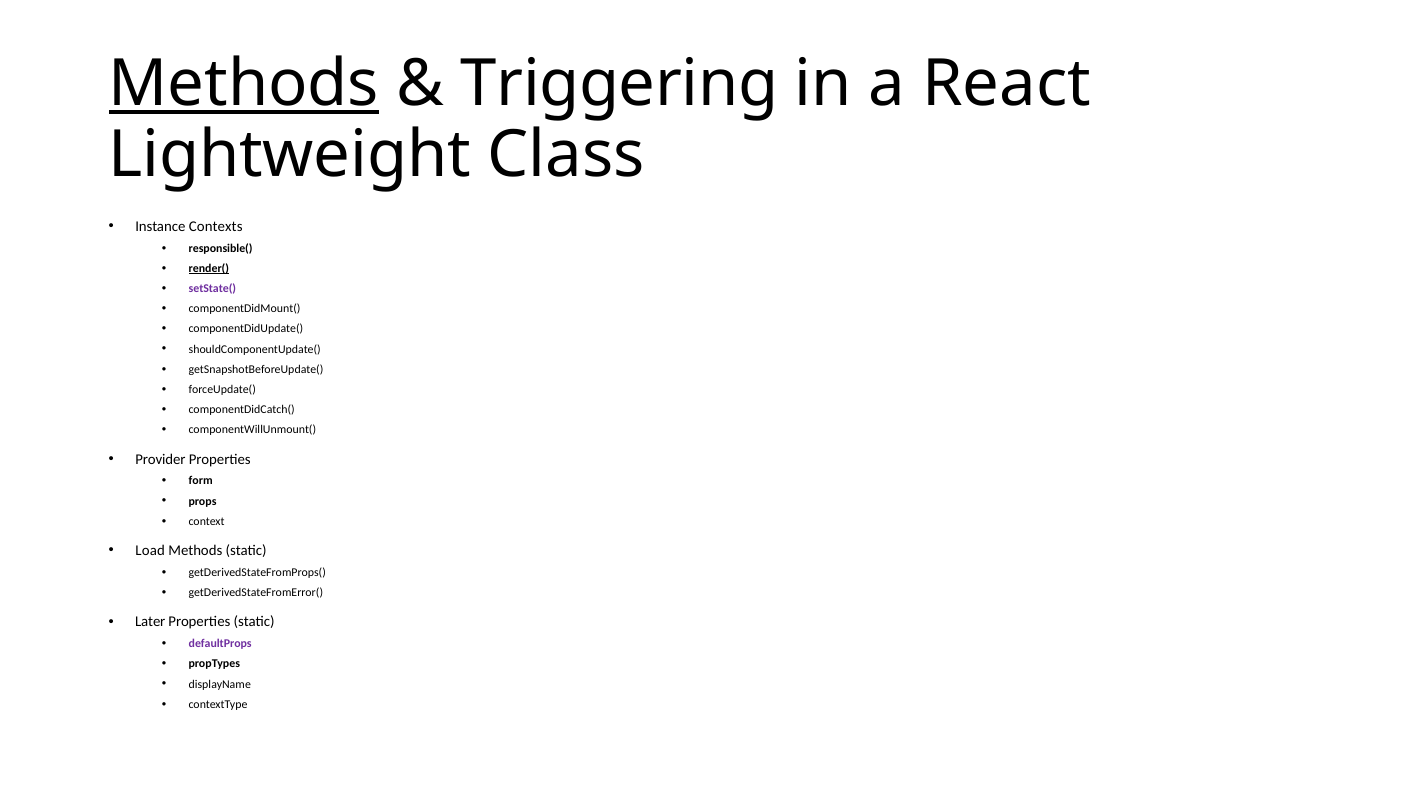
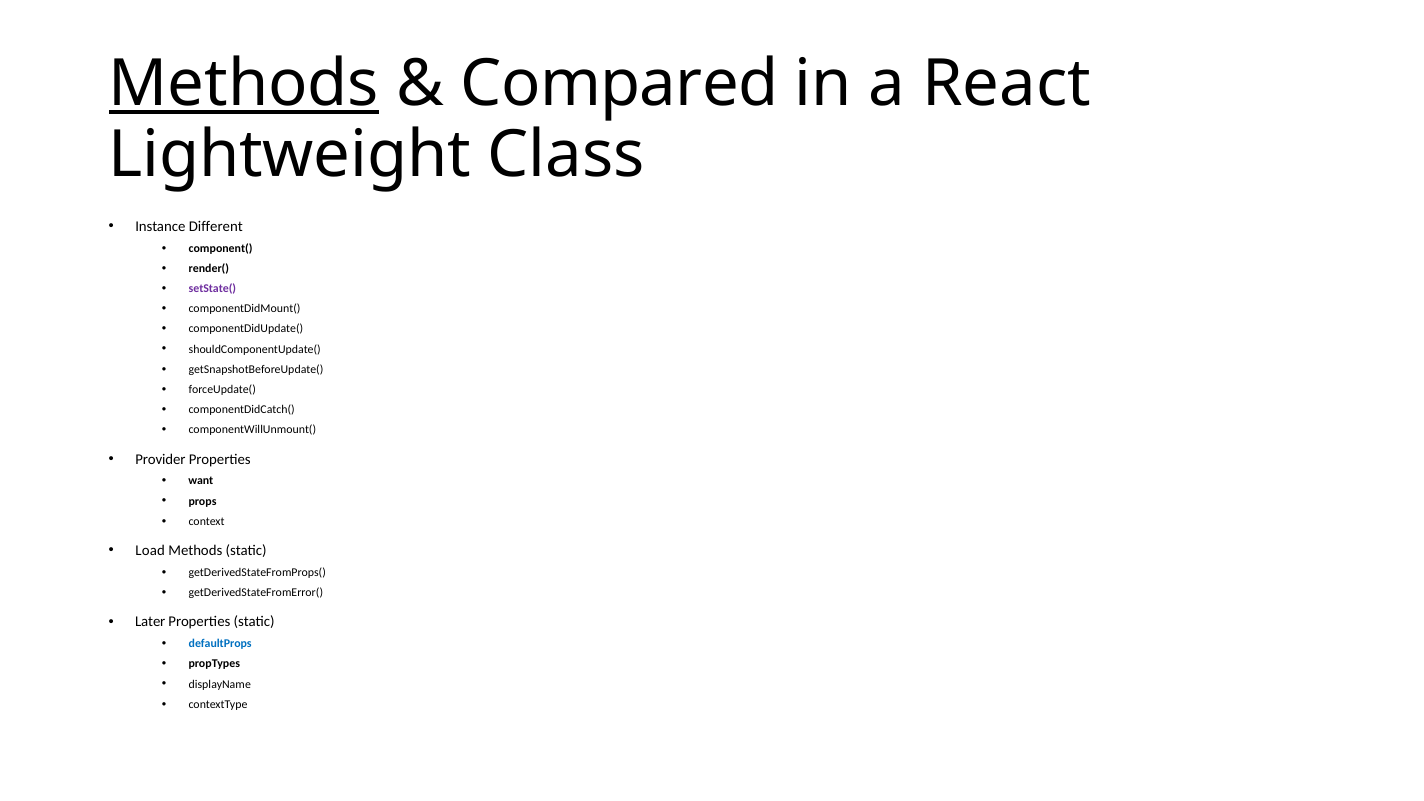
Triggering: Triggering -> Compared (620, 84)
Contexts: Contexts -> Different (216, 226)
responsible(: responsible( -> component( (221, 248)
render( underline: present -> none (209, 269)
form: form -> want (201, 481)
defaultProps colour: purple -> blue (220, 644)
